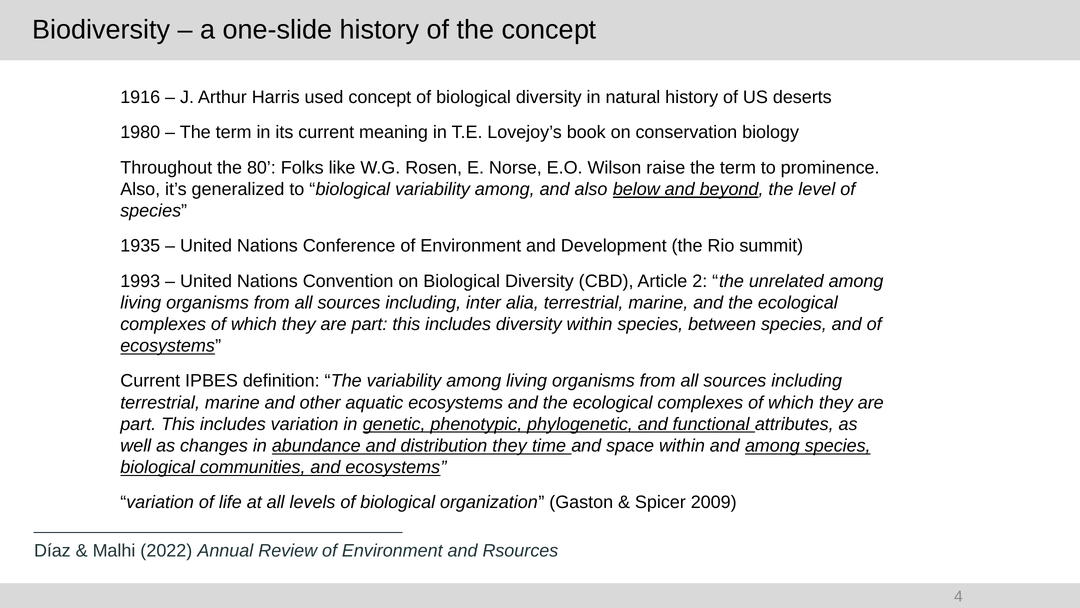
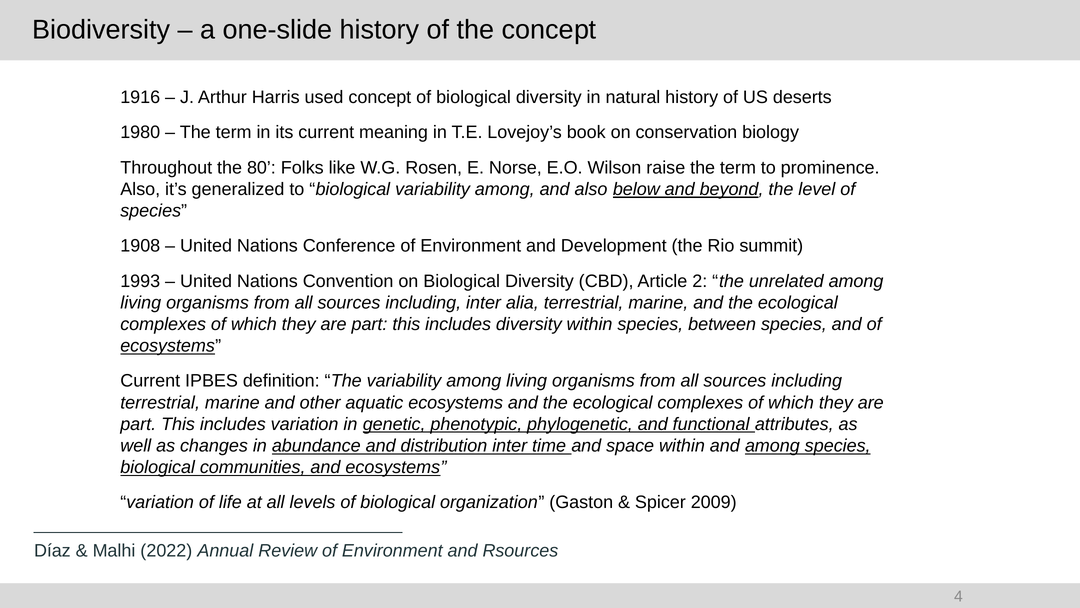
1935: 1935 -> 1908 (140, 246)
distribution they: they -> inter (510, 445)
